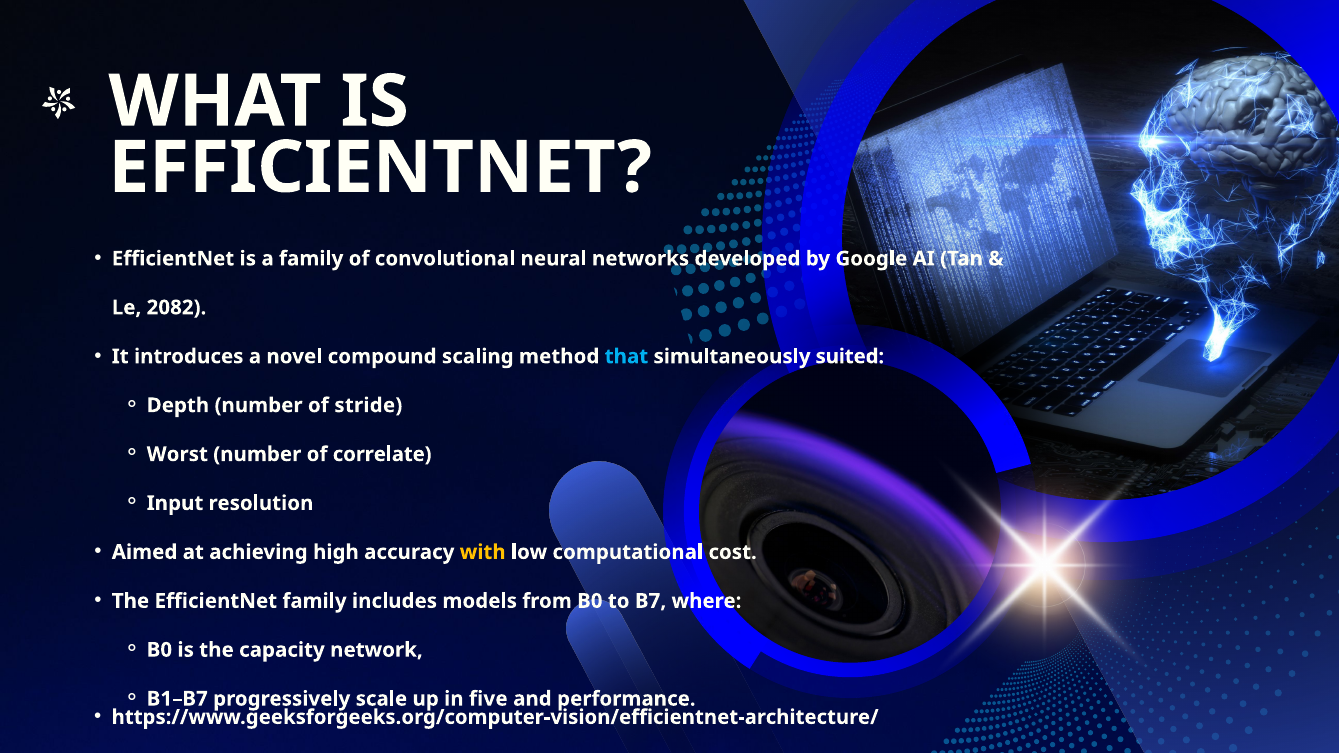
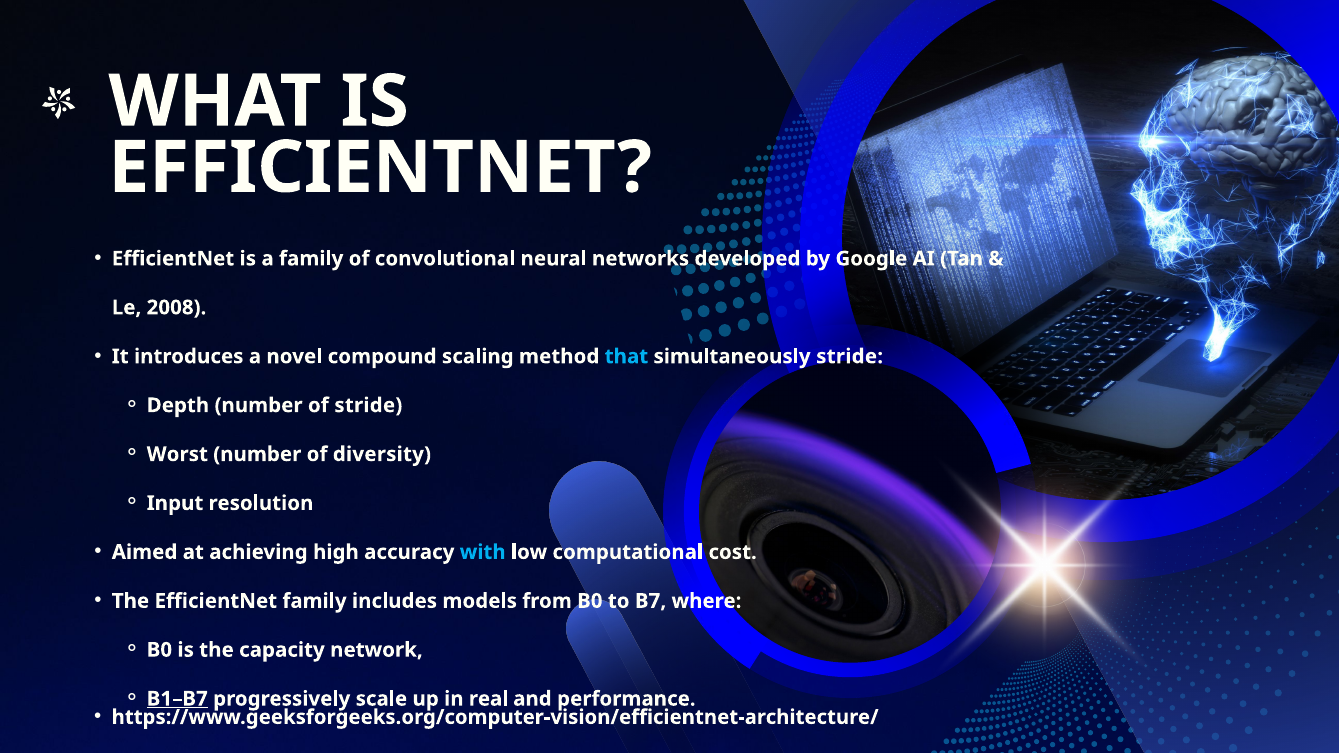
2082: 2082 -> 2008 (176, 308)
simultaneously suited: suited -> stride (850, 357)
correlate: correlate -> diversity (382, 454)
with colour: yellow -> light blue (483, 552)
B1–B7 underline: none -> present (177, 699)
five: five -> real (488, 699)
